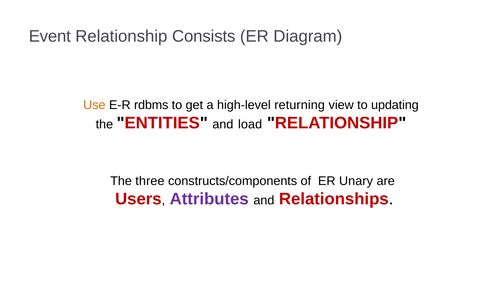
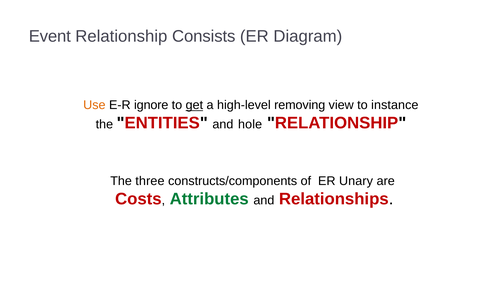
rdbms: rdbms -> ignore (151, 105)
get underline: none -> present (194, 105)
returning: returning -> removing (300, 105)
updating: updating -> instance (395, 105)
load: load -> hole (250, 125)
Users: Users -> Costs (138, 199)
Attributes colour: purple -> green (209, 199)
